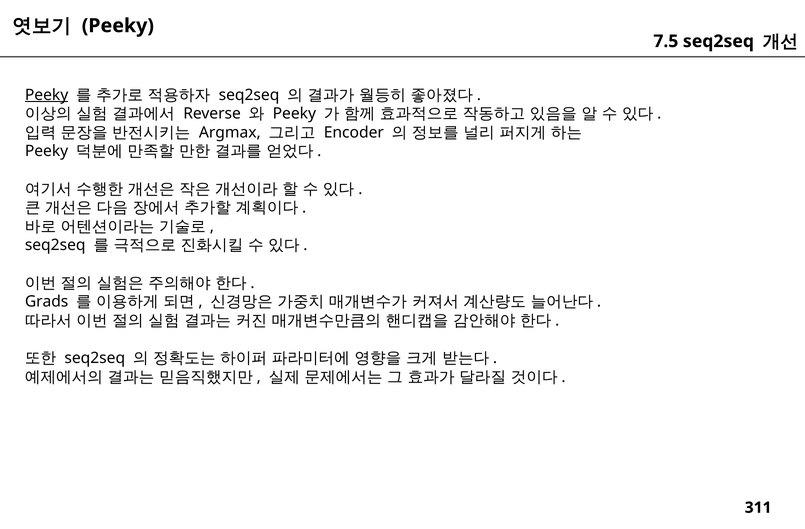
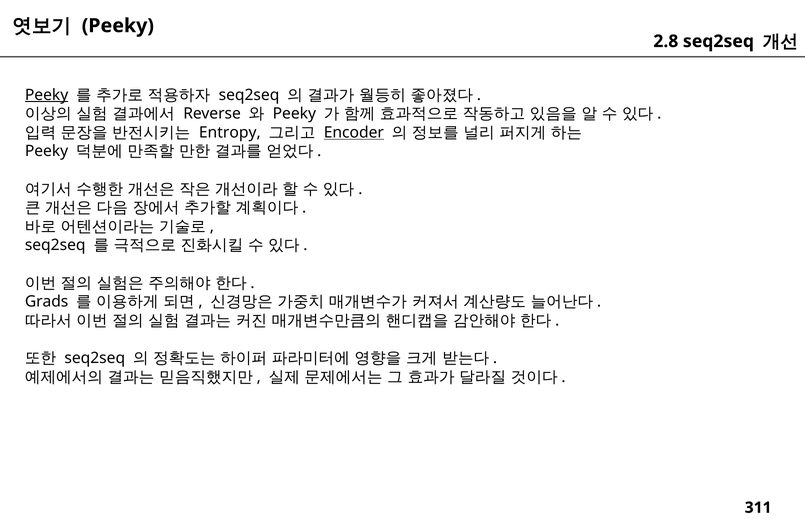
7.5: 7.5 -> 2.8 (666, 41)
Argmax: Argmax -> Entropy (230, 132)
Encoder underline: none -> present (354, 132)
